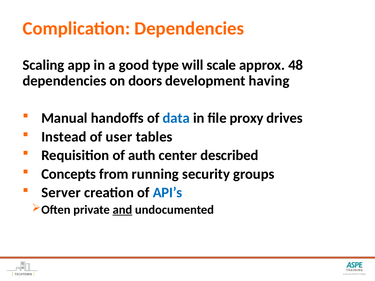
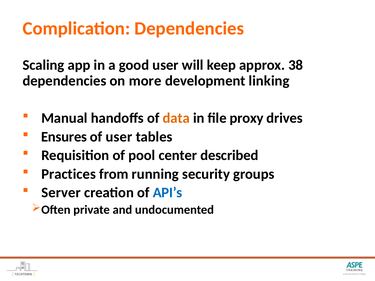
good type: type -> user (166, 65)
scale: scale -> keep (221, 65)
48: 48 -> 38 (296, 65)
doors: doors -> more (145, 81)
having: having -> linking (269, 81)
data colour: blue -> orange (176, 118)
Instead: Instead -> Ensures (64, 137)
auth: auth -> pool (142, 155)
Concepts: Concepts -> Practices (69, 174)
and underline: present -> none (122, 210)
